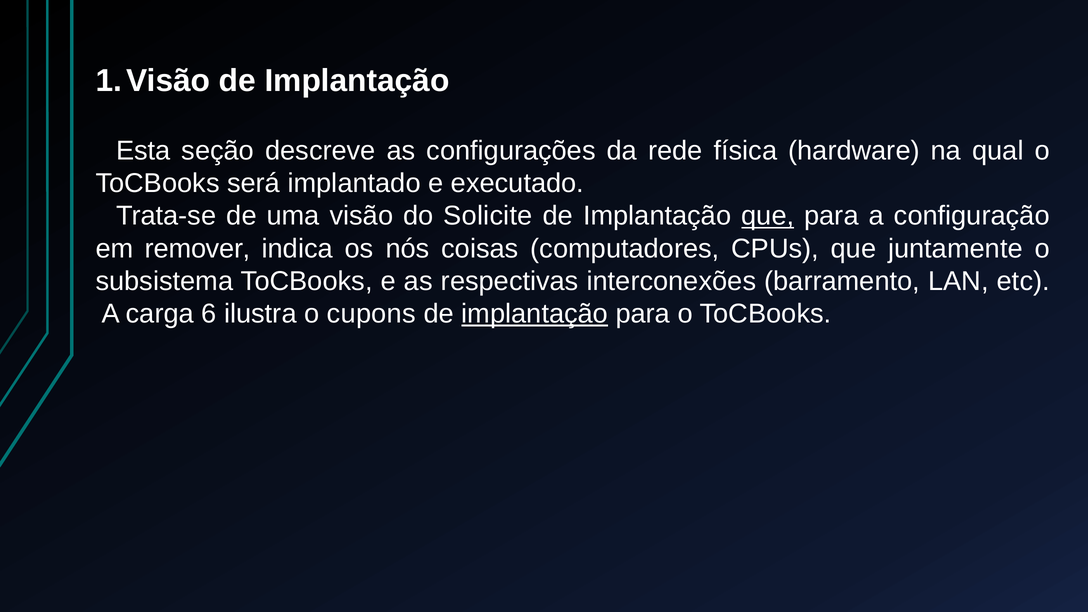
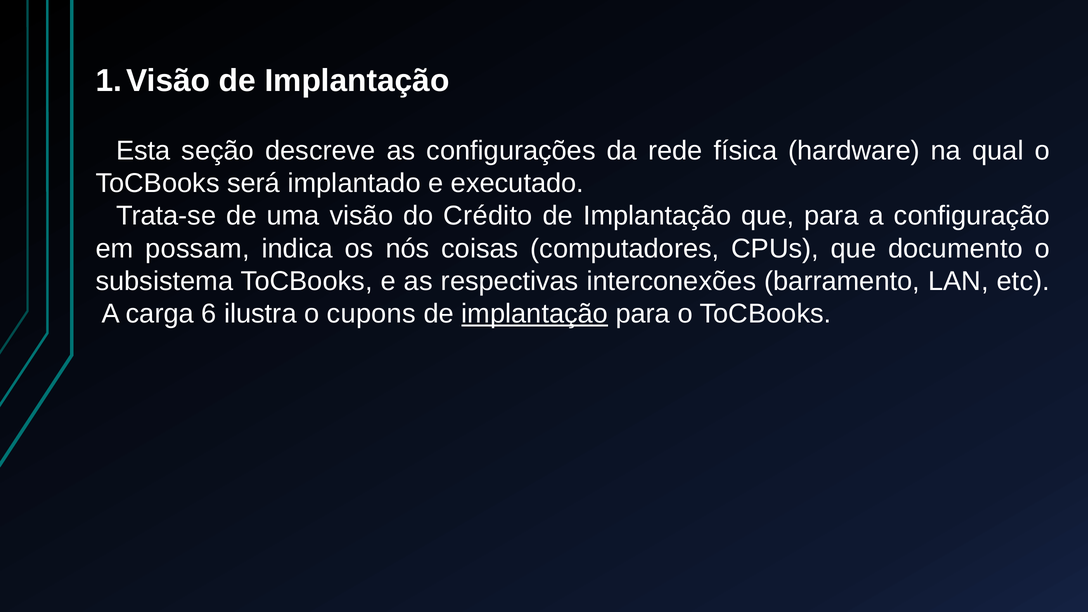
Solicite: Solicite -> Crédito (488, 216)
que underline: present -> none (768, 216)
remover: remover -> possam (197, 249)
juntamente: juntamente -> documento (955, 249)
